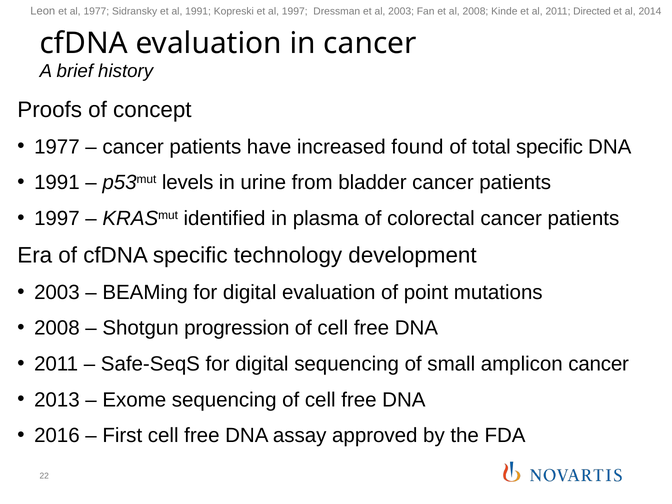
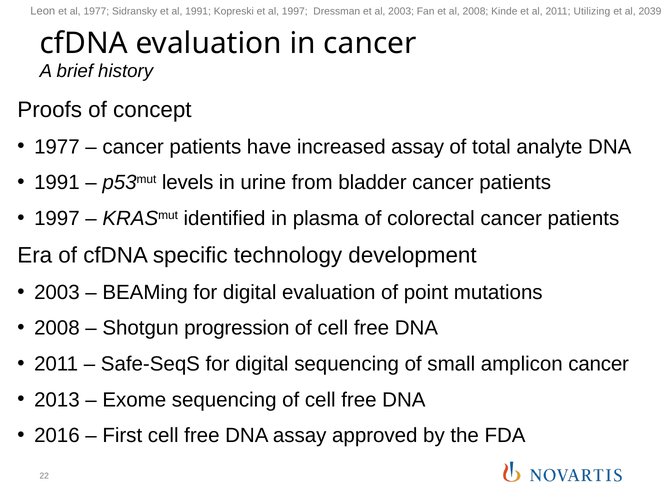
Directed: Directed -> Utilizing (592, 11)
2014: 2014 -> 2039 (650, 11)
increased found: found -> assay (418, 147)
total specific: specific -> analyte (549, 147)
